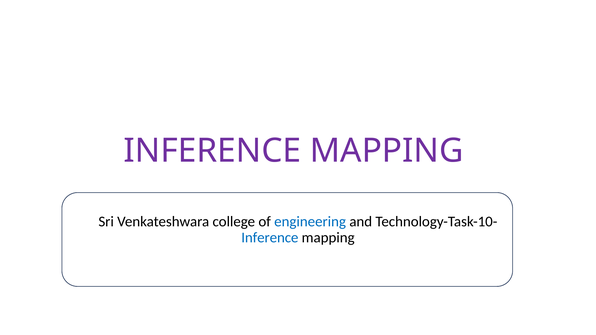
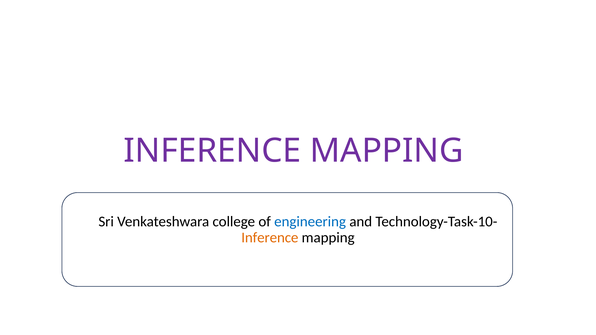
Inference colour: blue -> orange (270, 238)
